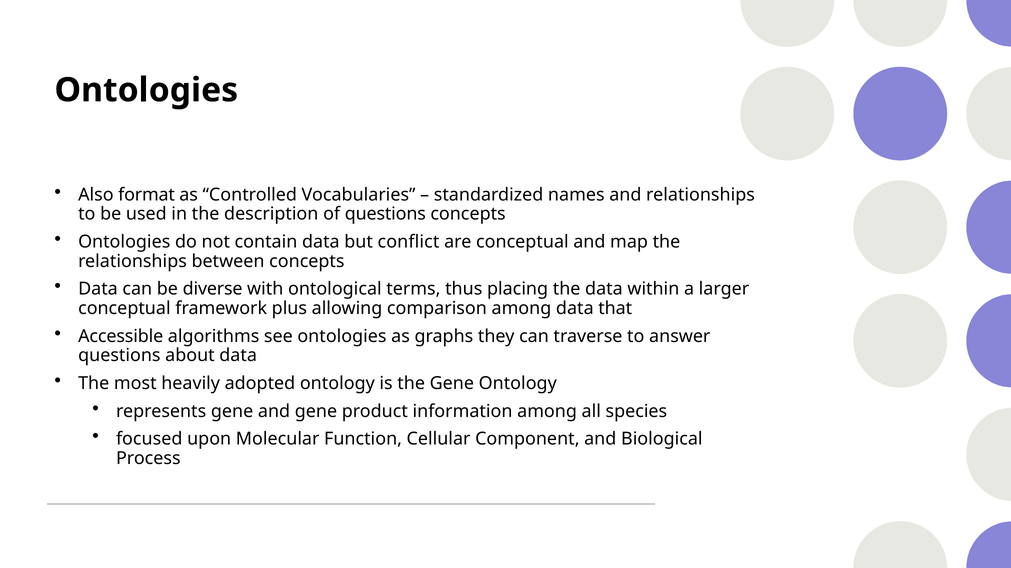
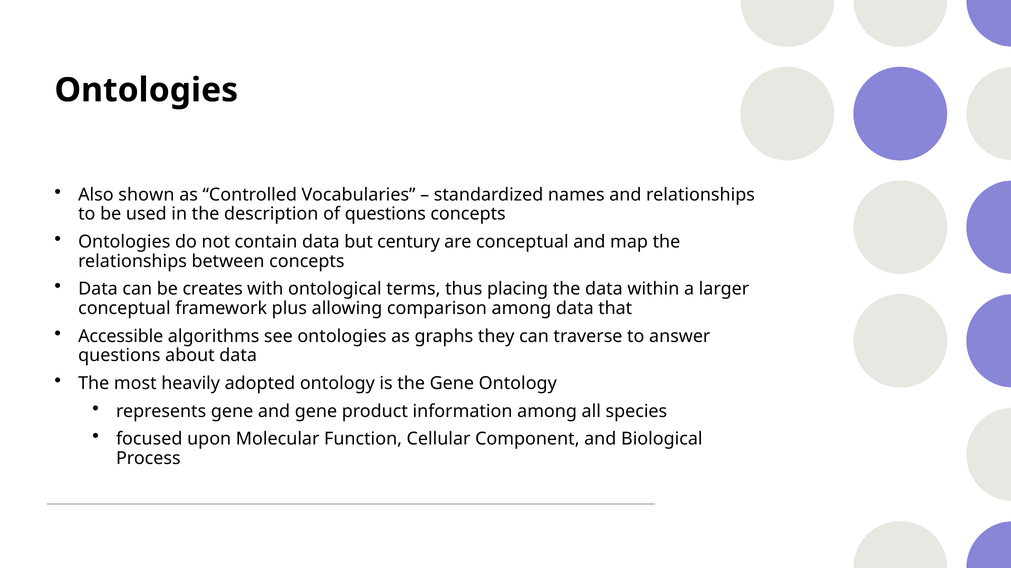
format: format -> shown (146, 195)
conflict: conflict -> century (409, 242)
diverse: diverse -> creates (213, 289)
